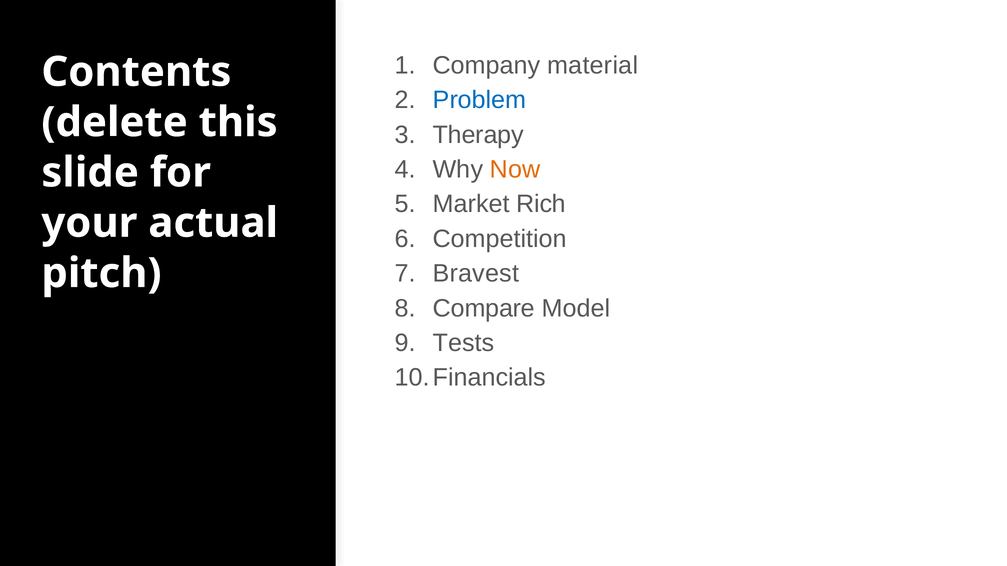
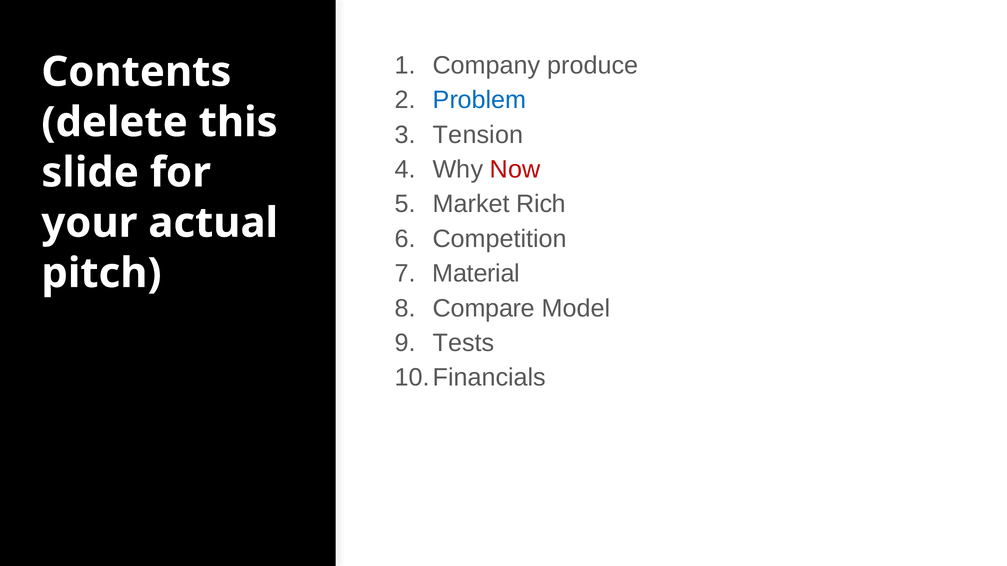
material: material -> produce (593, 65)
Therapy: Therapy -> Tension (478, 135)
Now colour: orange -> red (515, 170)
Bravest: Bravest -> Material (476, 274)
